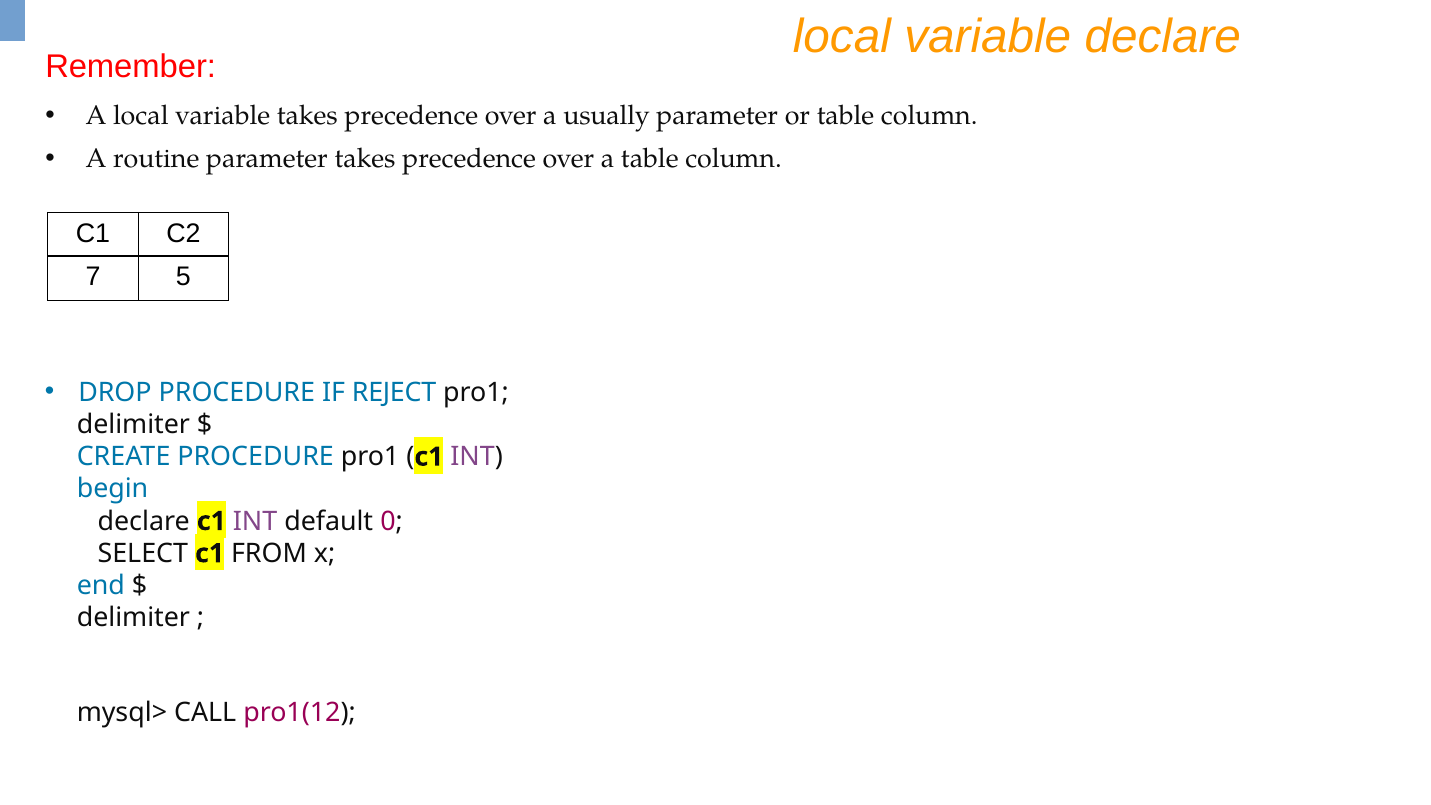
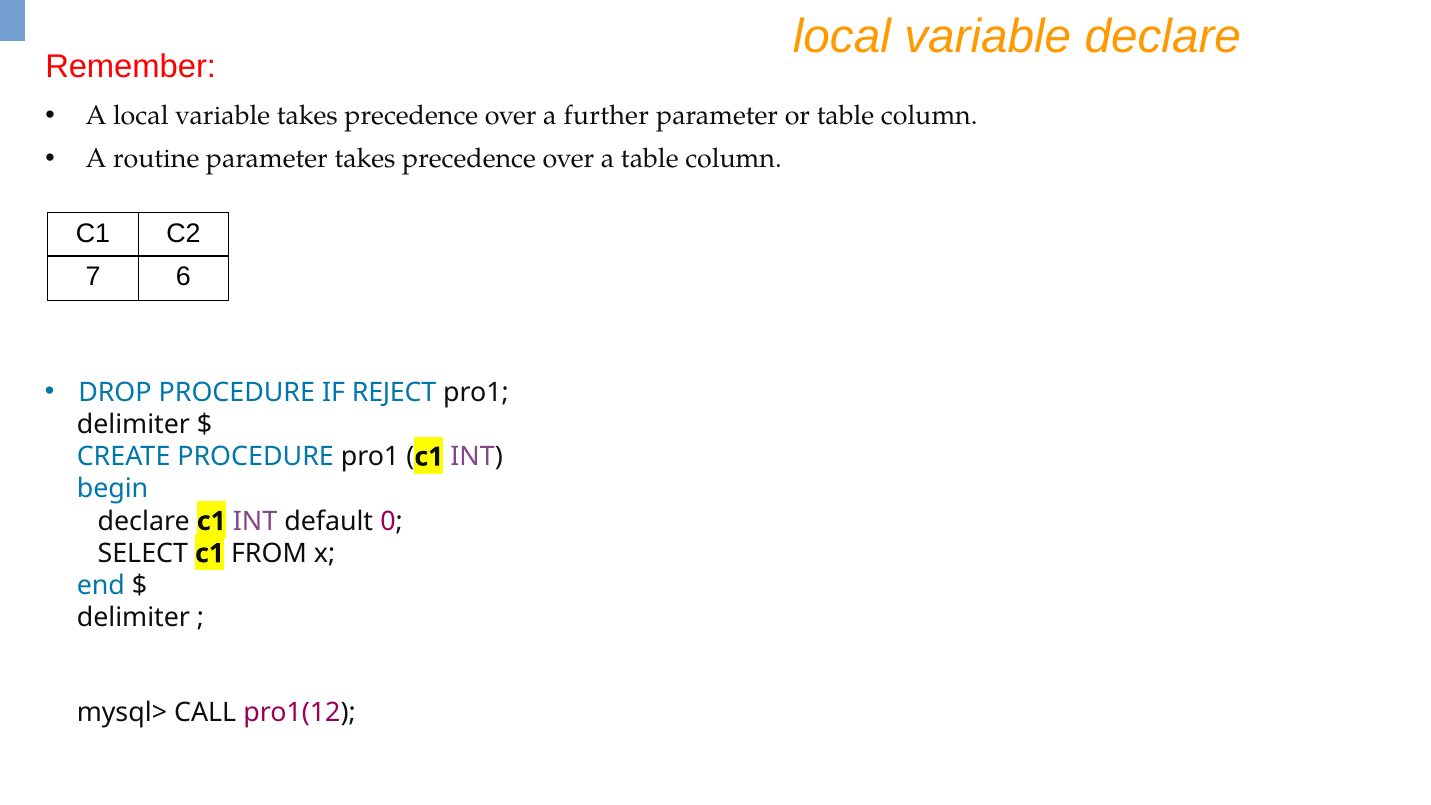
usually: usually -> further (606, 116)
5: 5 -> 6 (183, 277)
